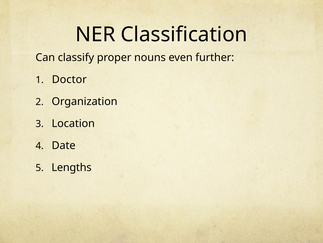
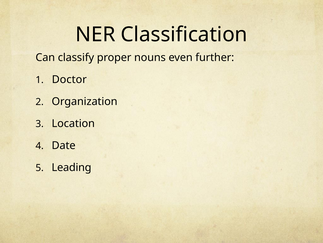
Lengths: Lengths -> Leading (72, 167)
